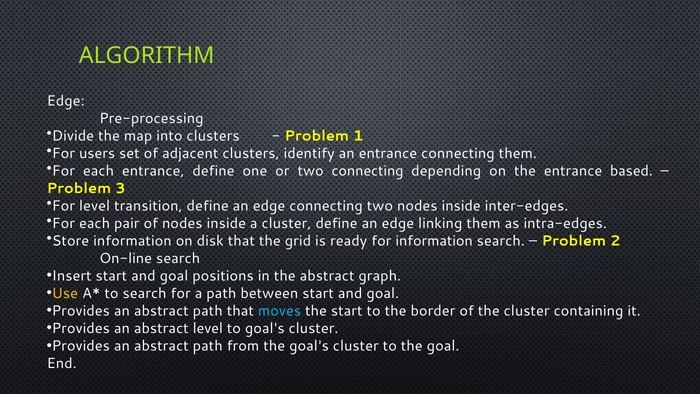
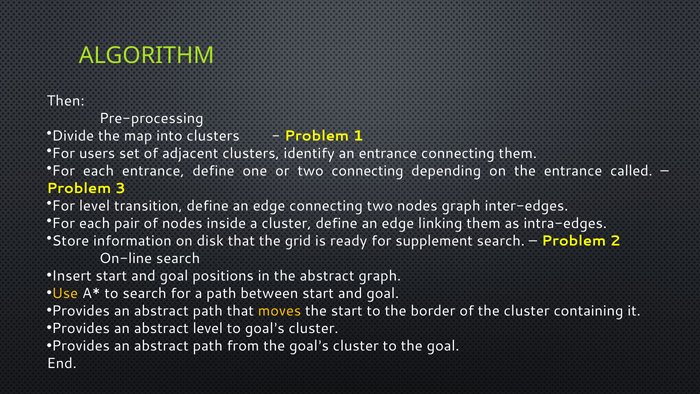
Edge: Edge -> Then (66, 101)
based: based -> called (631, 171)
two nodes inside: inside -> graph (461, 206)
for information: information -> supplement (434, 241)
moves colour: light blue -> yellow (280, 311)
